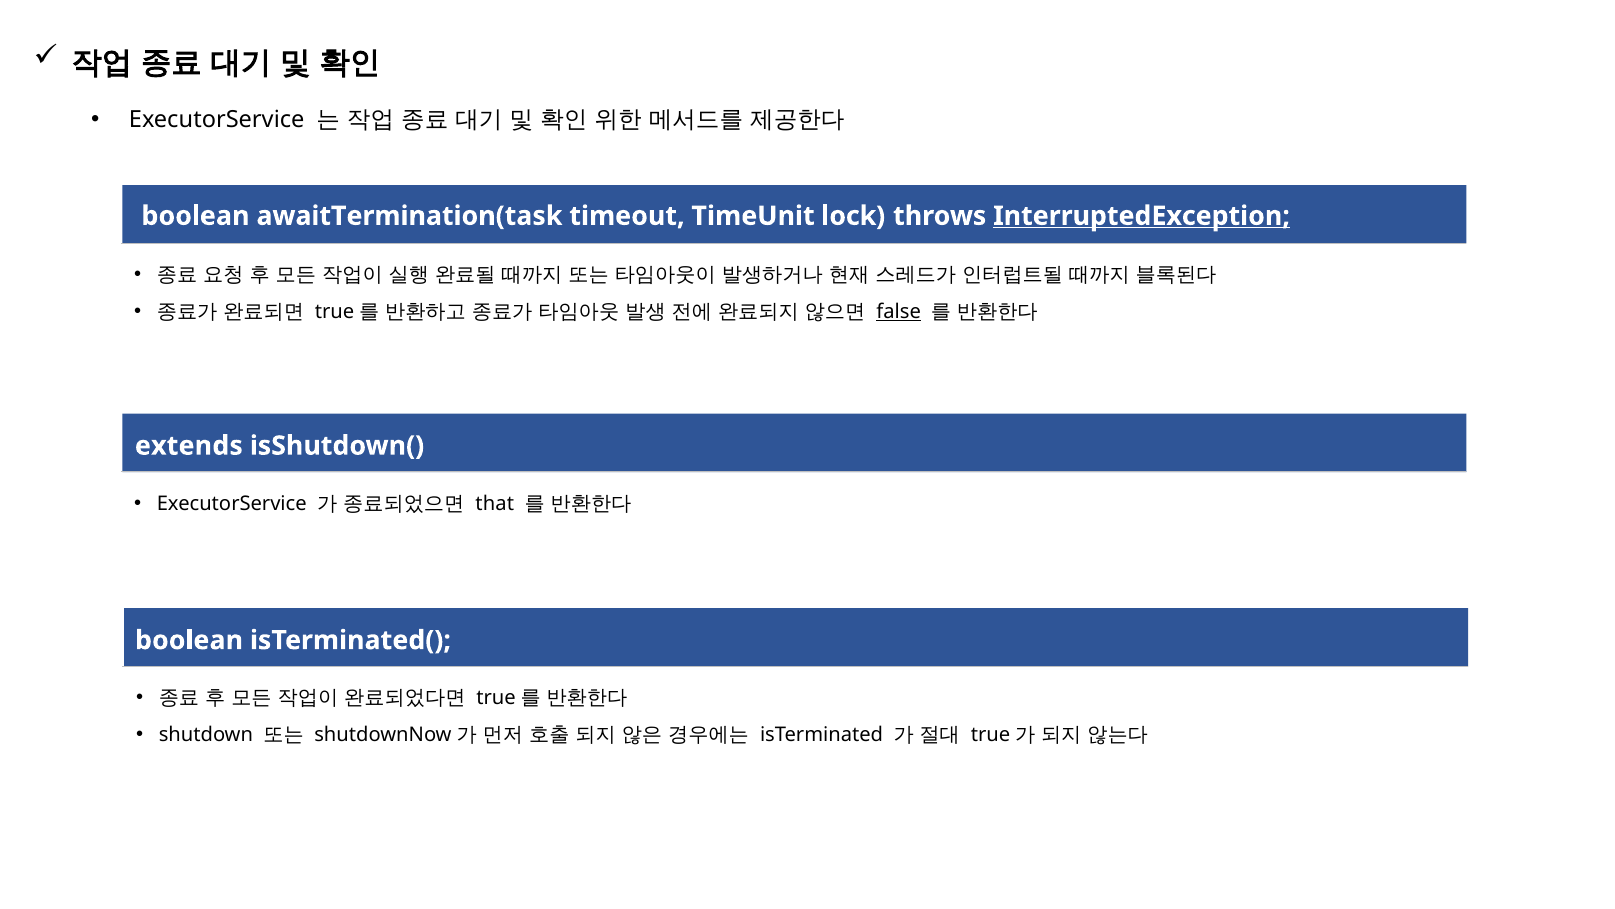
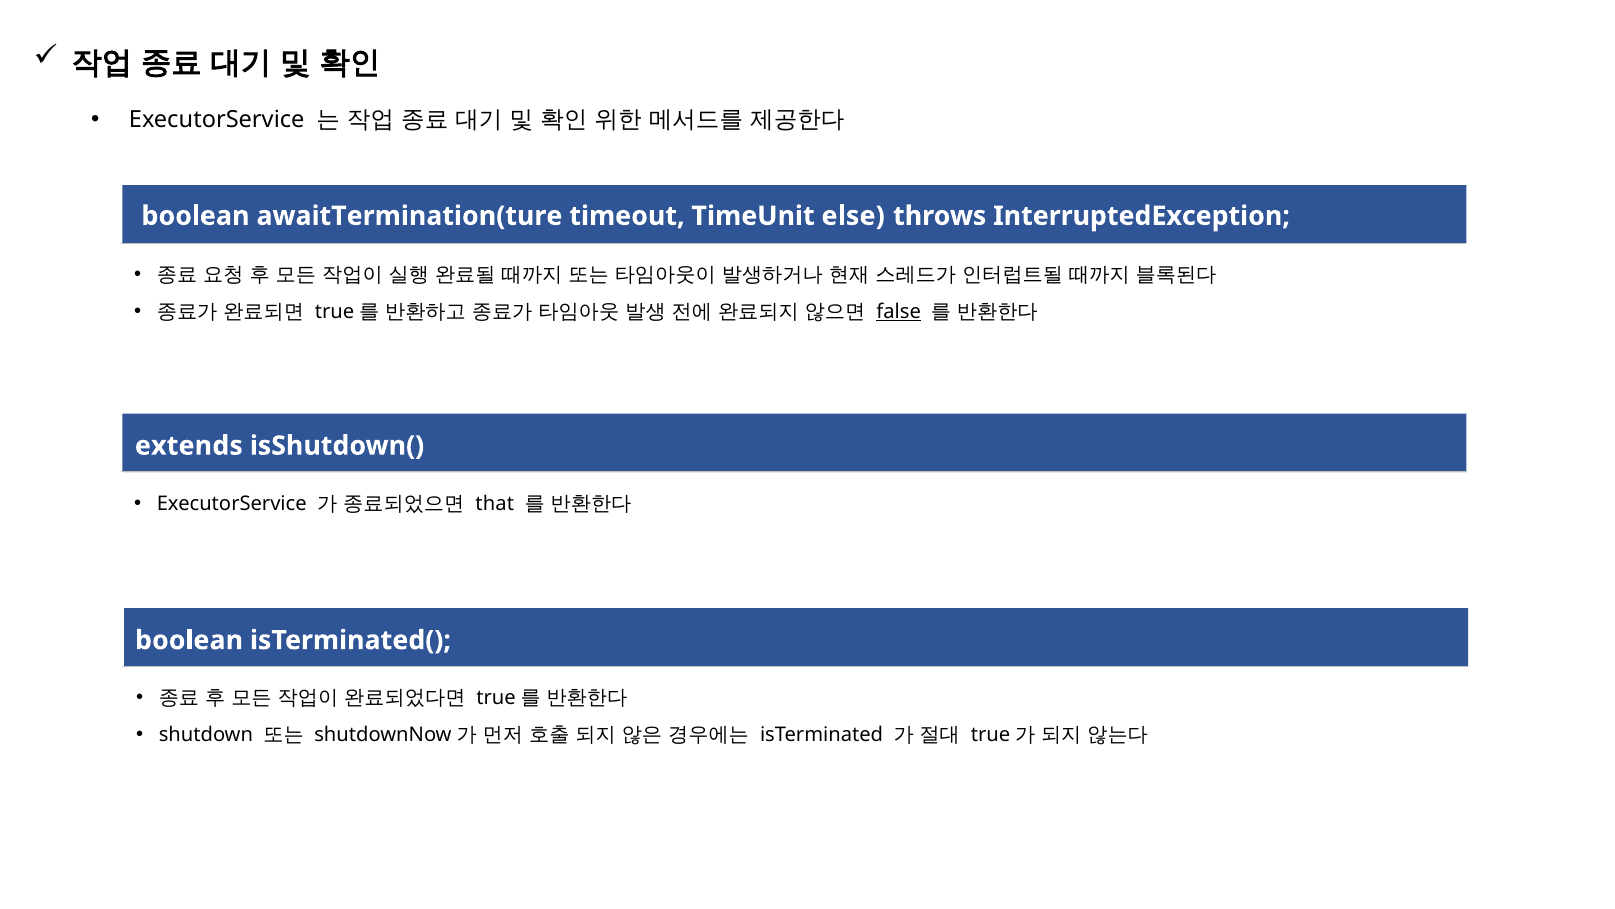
awaitTermination(task: awaitTermination(task -> awaitTermination(ture (409, 216)
lock: lock -> else (853, 216)
InterruptedException underline: present -> none (1142, 216)
